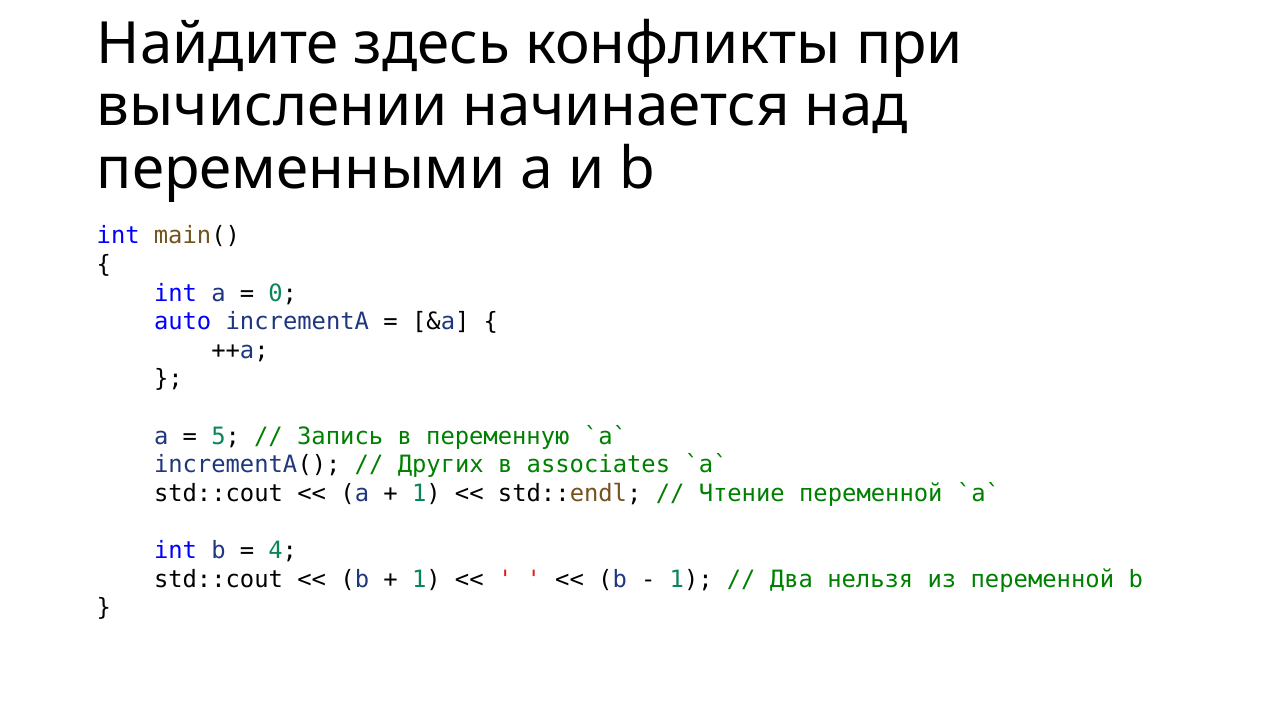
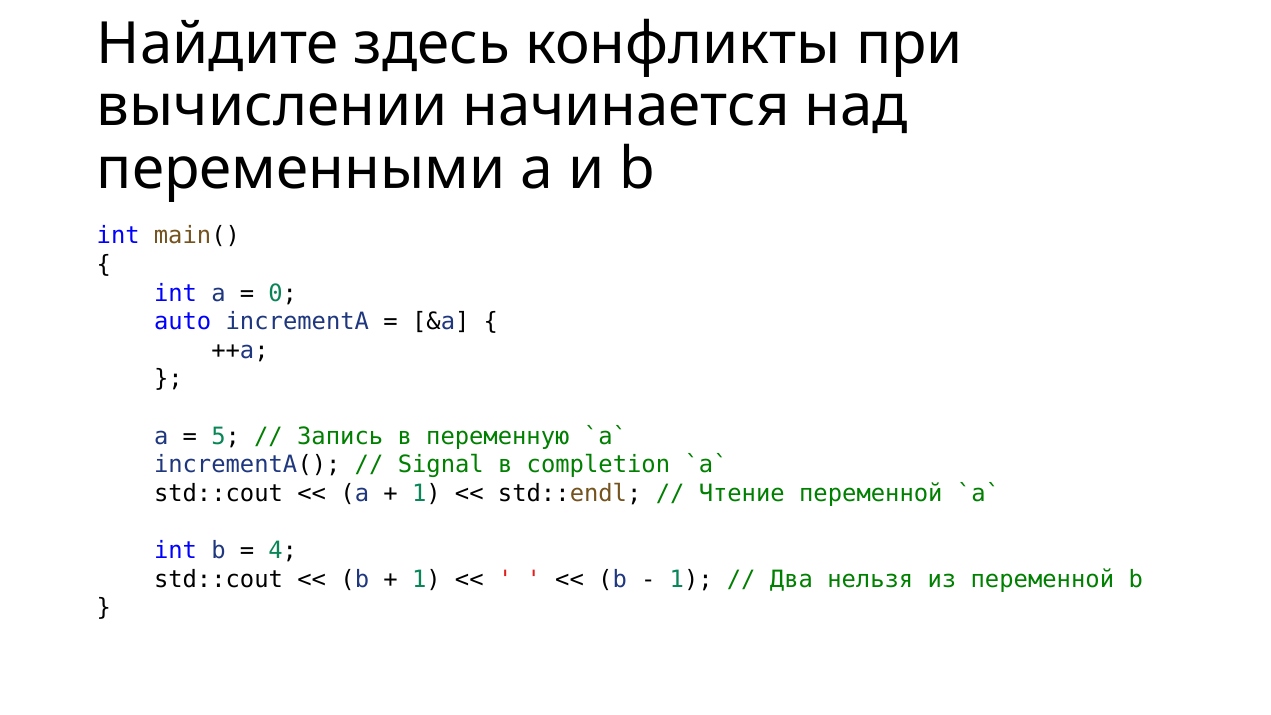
Других: Других -> Signal (441, 465)
associates: associates -> completion (598, 465)
